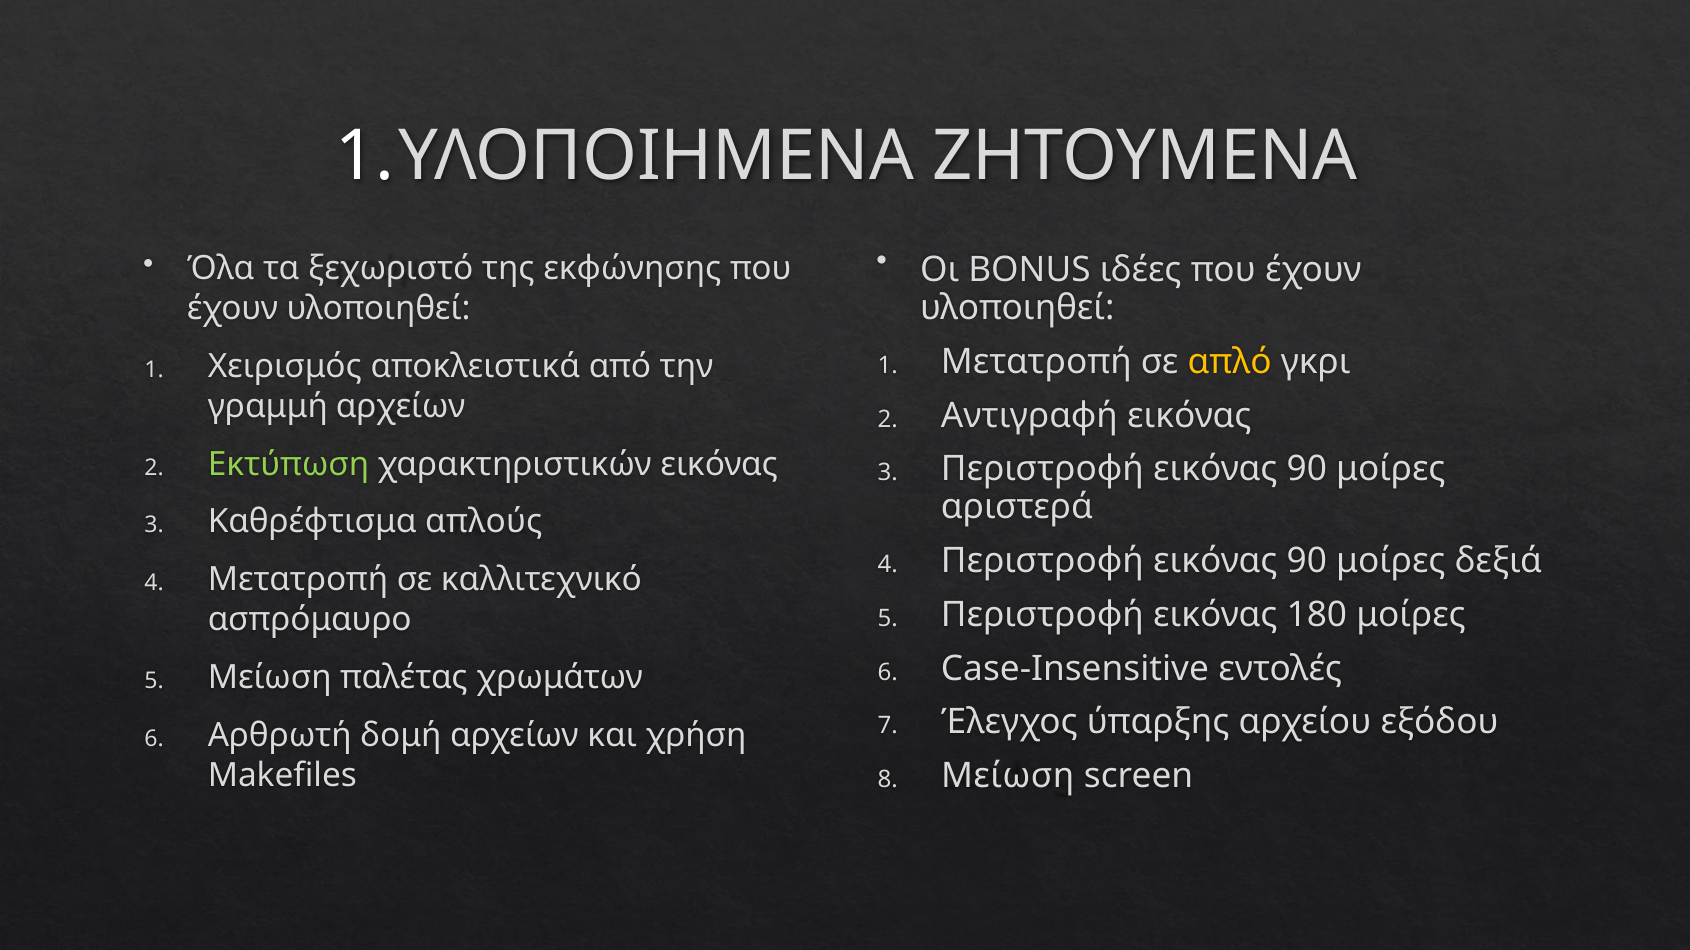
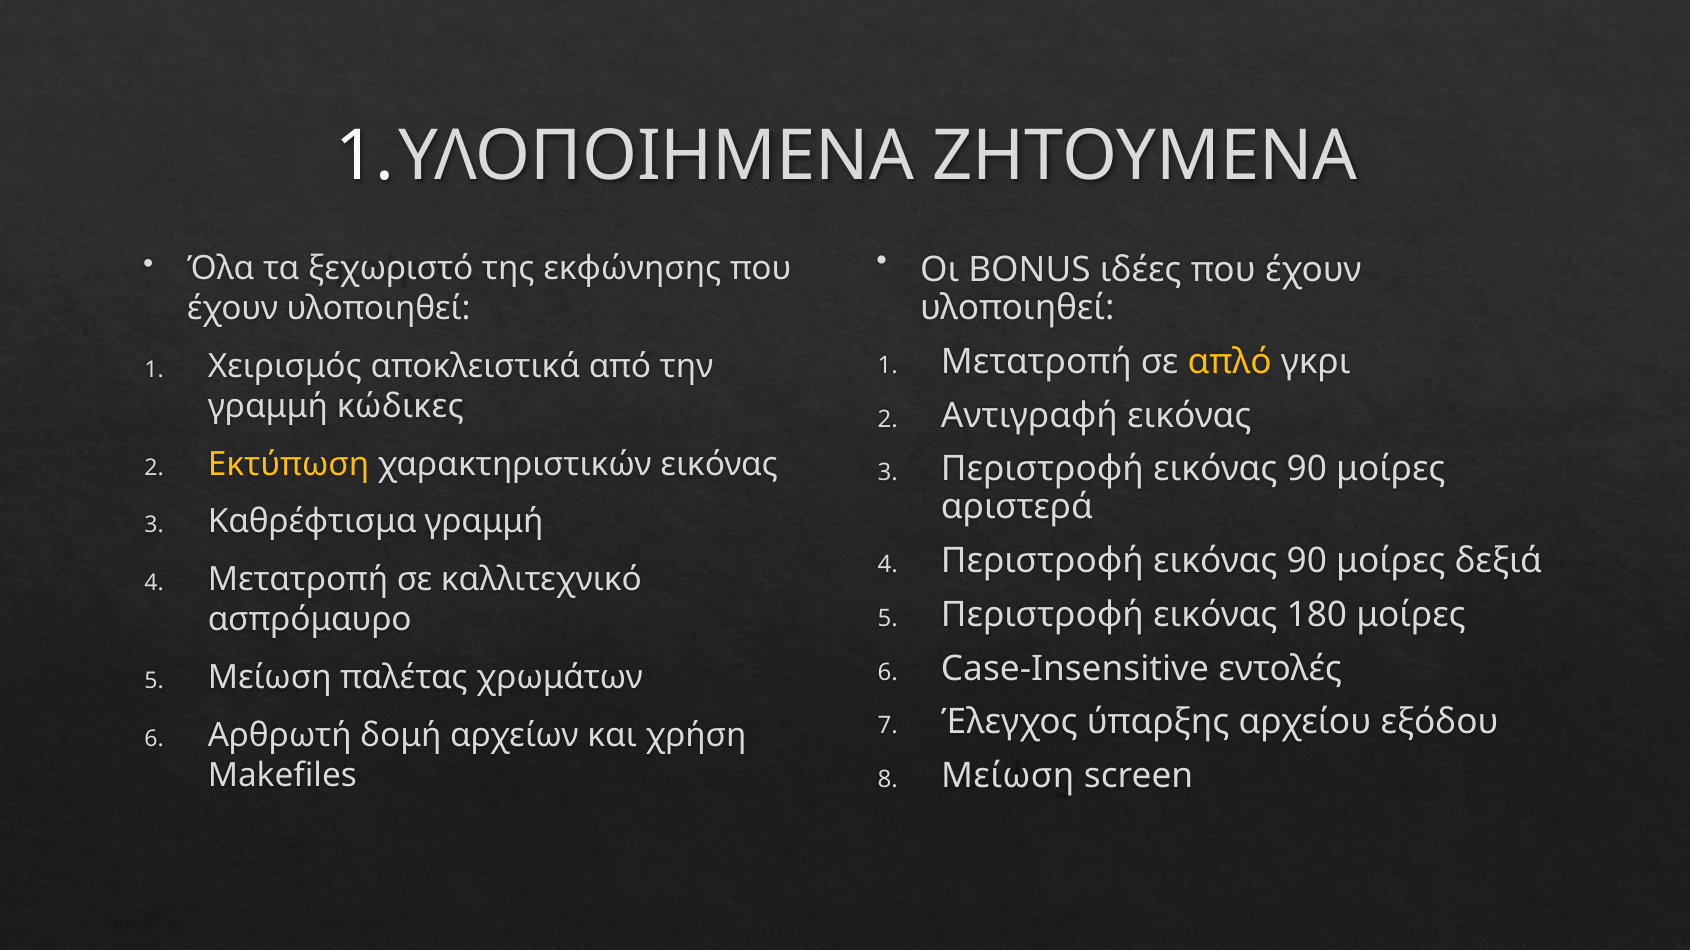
γραμμή αρχείων: αρχείων -> κώδικες (400, 407)
Εκτύπωση colour: light green -> yellow (288, 465)
Καθρέφτισμα απλούς: απλούς -> γραμμή (484, 522)
